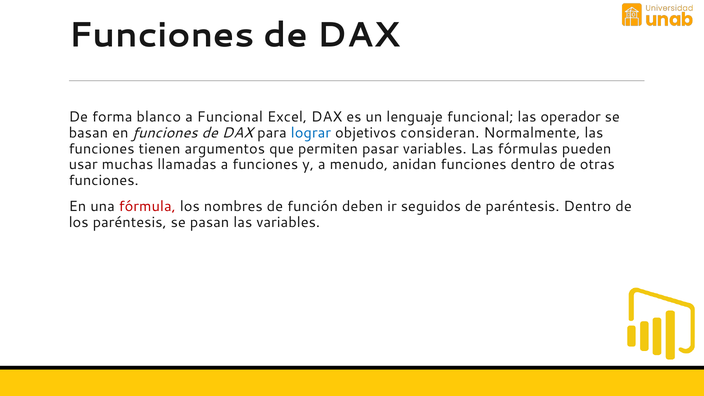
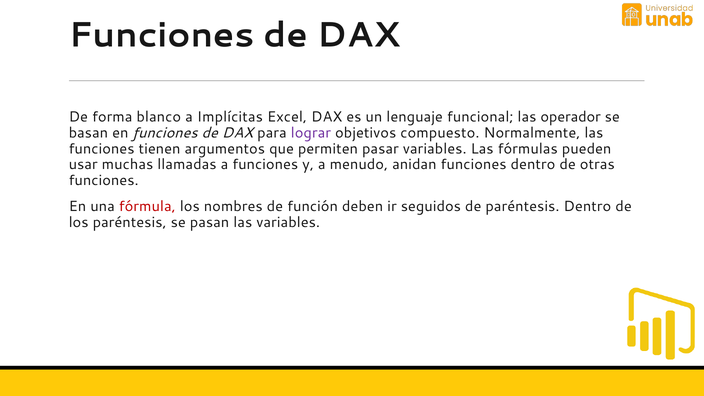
a Funcional: Funcional -> Implícitas (230, 117)
lograr colour: blue -> purple (311, 133)
consideran: consideran -> compuesto (440, 133)
